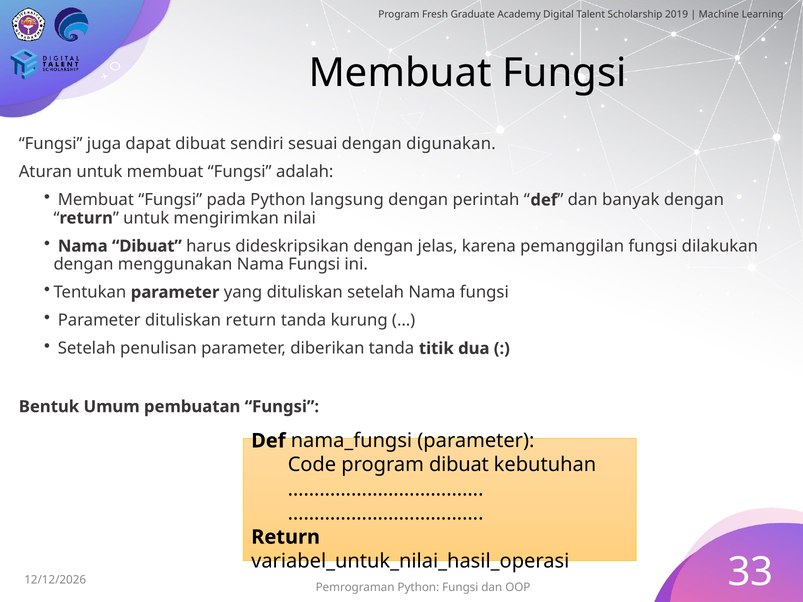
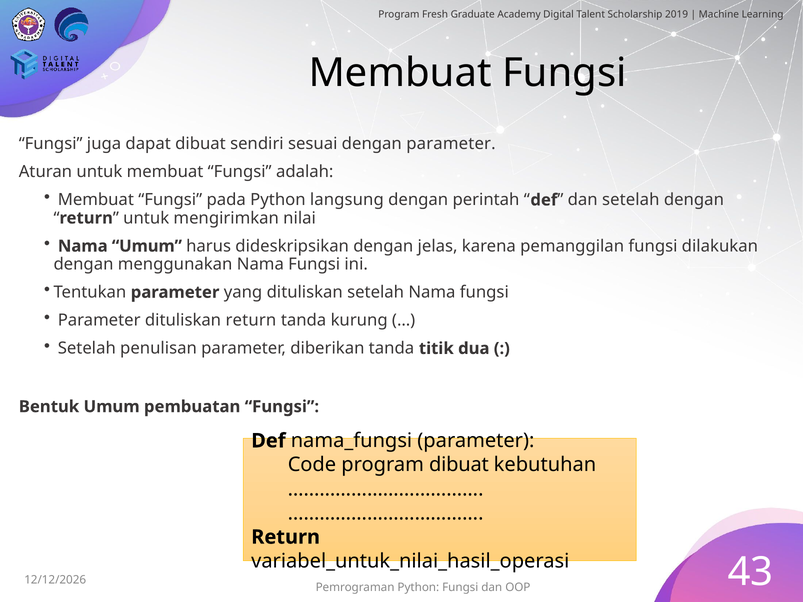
dengan digunakan: digunakan -> parameter (451, 144)
dan banyak: banyak -> setelah (631, 200)
Nama Dibuat: Dibuat -> Umum (147, 246)
33: 33 -> 43 (751, 572)
